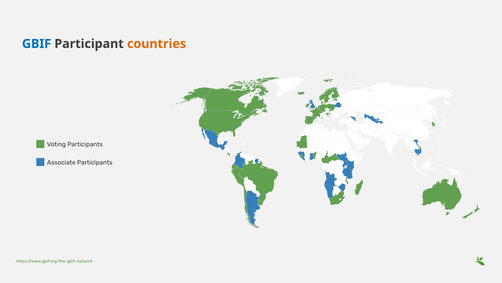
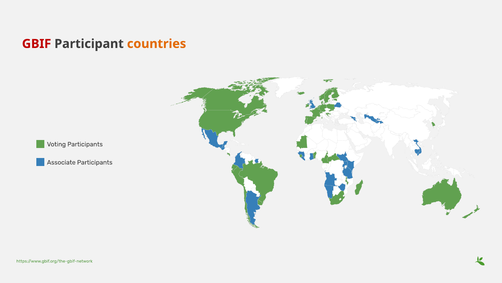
GBIF colour: blue -> red (37, 44)
